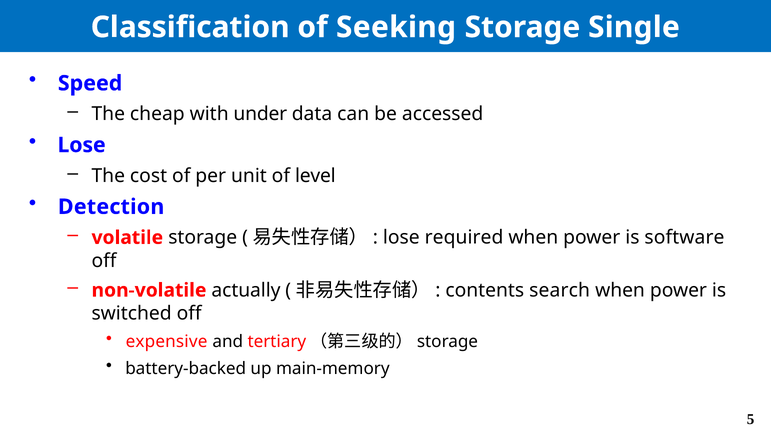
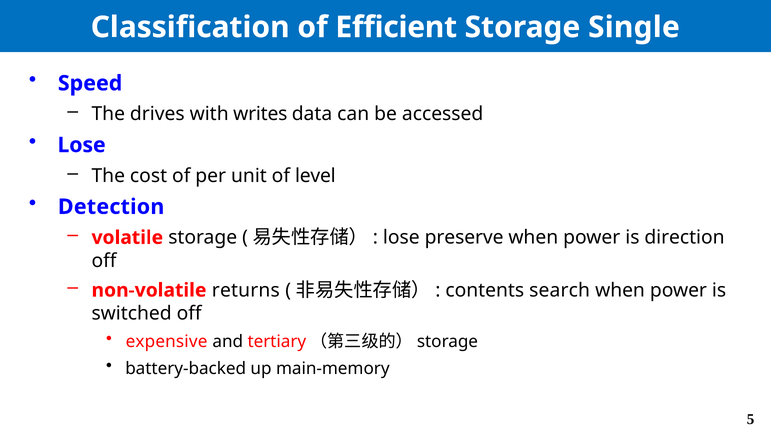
Seeking: Seeking -> Efficient (396, 27)
cheap: cheap -> drives (157, 114)
under: under -> writes (260, 114)
required: required -> preserve (464, 237)
software: software -> direction (685, 237)
actually: actually -> returns (246, 290)
